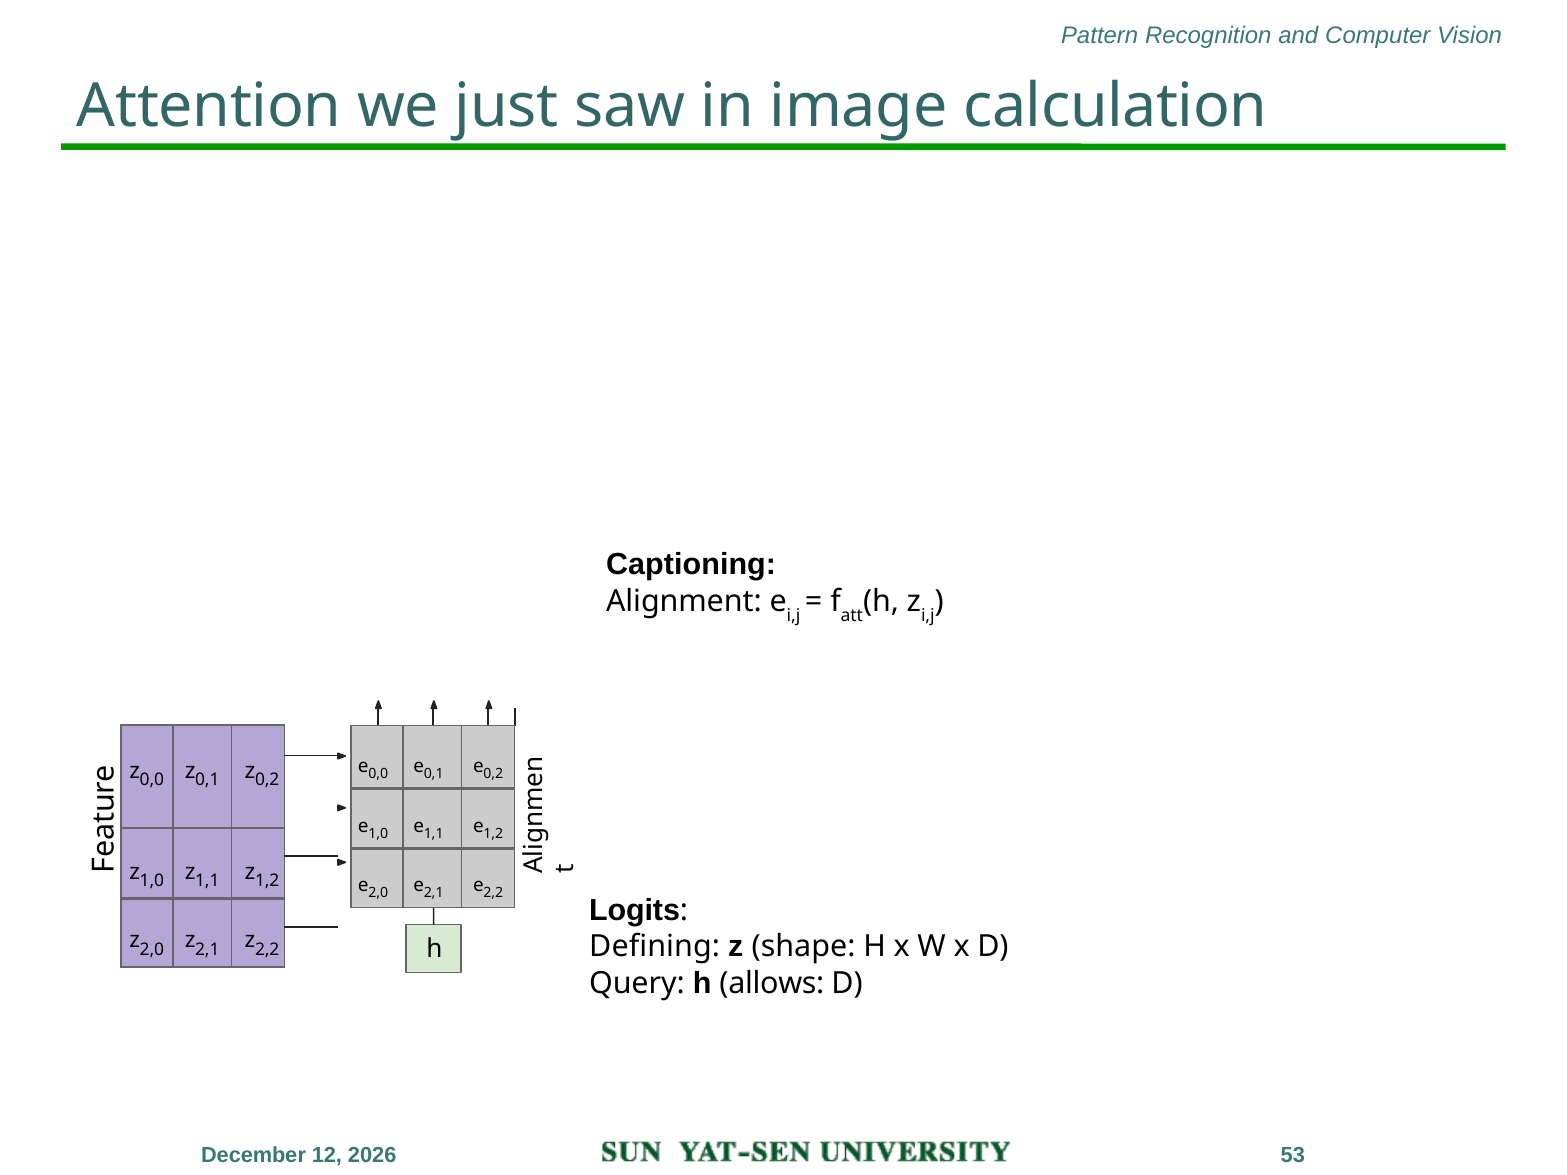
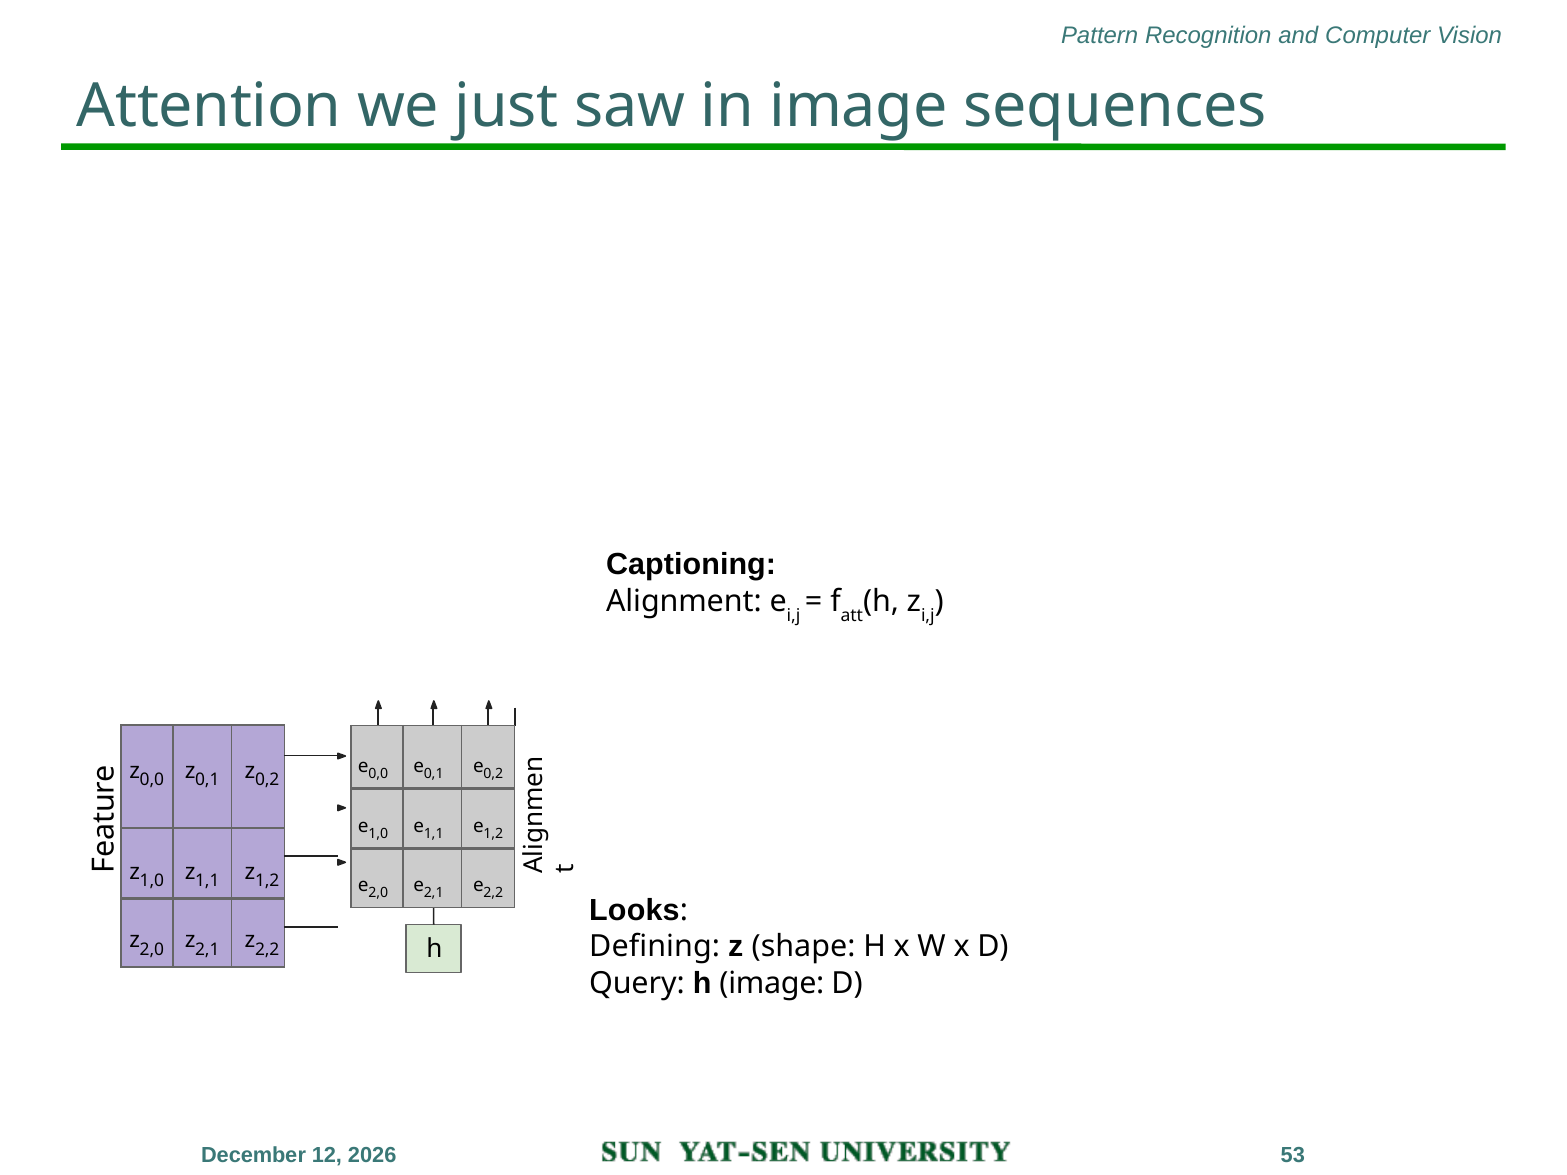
calculation: calculation -> sequences (1115, 107)
Logits: Logits -> Looks (634, 910)
h allows: allows -> image (772, 983)
